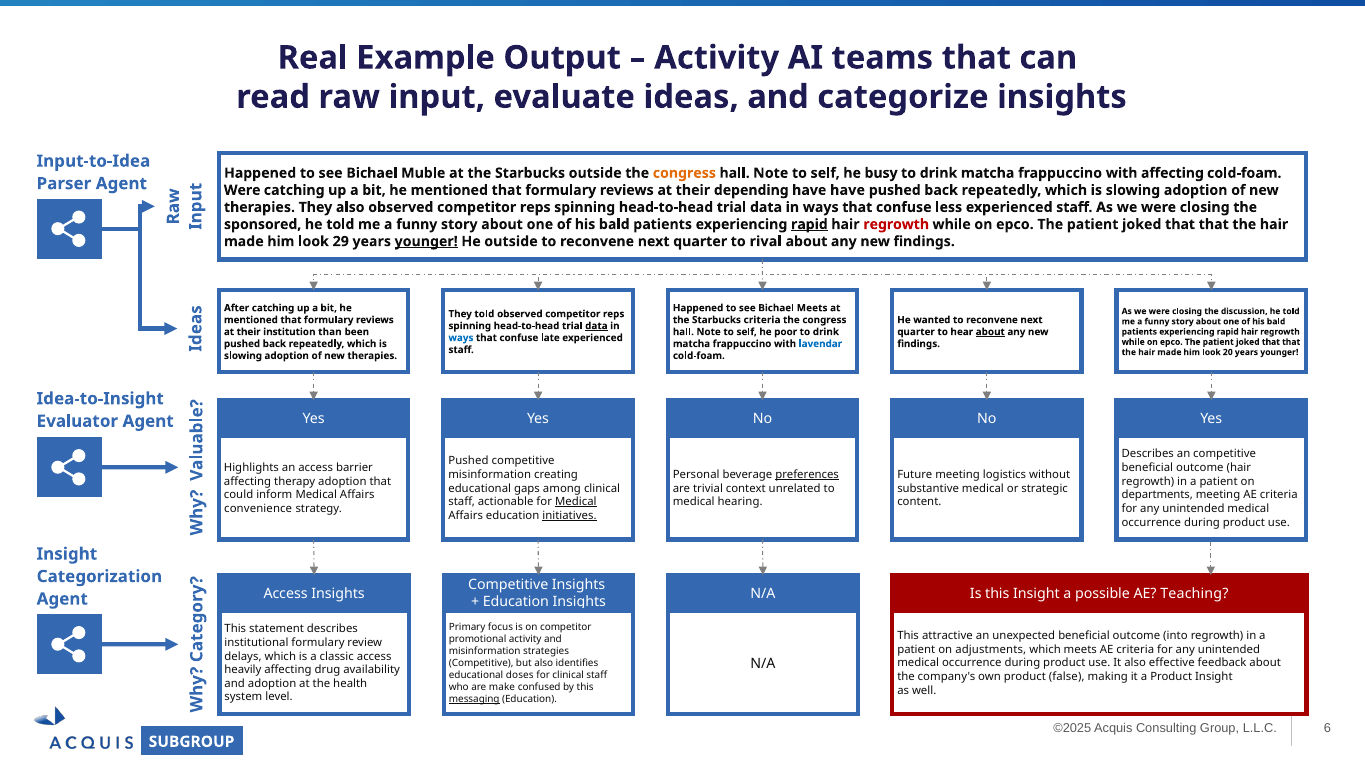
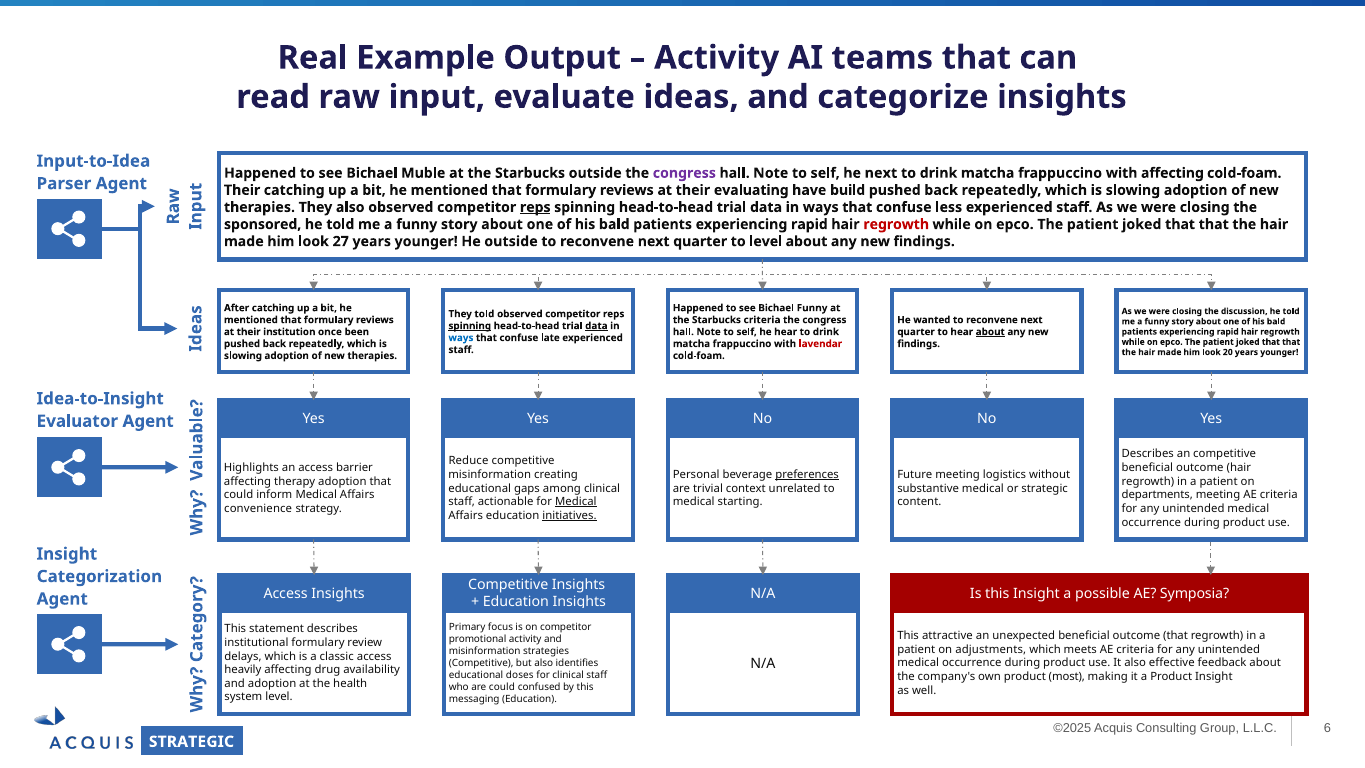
congress colour: orange -> purple (684, 173)
he busy: busy -> next (881, 173)
Were: Were -> Their (242, 190)
depending: depending -> evaluating (751, 190)
have have: have -> build (848, 190)
reps underline: none -> present (535, 207)
rapid underline: present -> none (809, 224)
29: 29 -> 27 (341, 241)
younger underline: present -> none (426, 241)
to rival: rival -> level (766, 241)
Bichael Meets: Meets -> Funny (812, 308)
spinning underline: none -> present (470, 326)
than: than -> once (330, 332)
he poor: poor -> hear (786, 332)
lavendar colour: blue -> red (820, 344)
Pushed: Pushed -> Reduce (468, 461)
hearing: hearing -> starting (740, 502)
Teaching: Teaching -> Symposia (1195, 594)
outcome into: into -> that (1176, 636)
false: false -> most (1067, 677)
are make: make -> could (502, 687)
messaging underline: present -> none (474, 699)
SUBGROUP: SUBGROUP -> STRATEGIC (191, 742)
